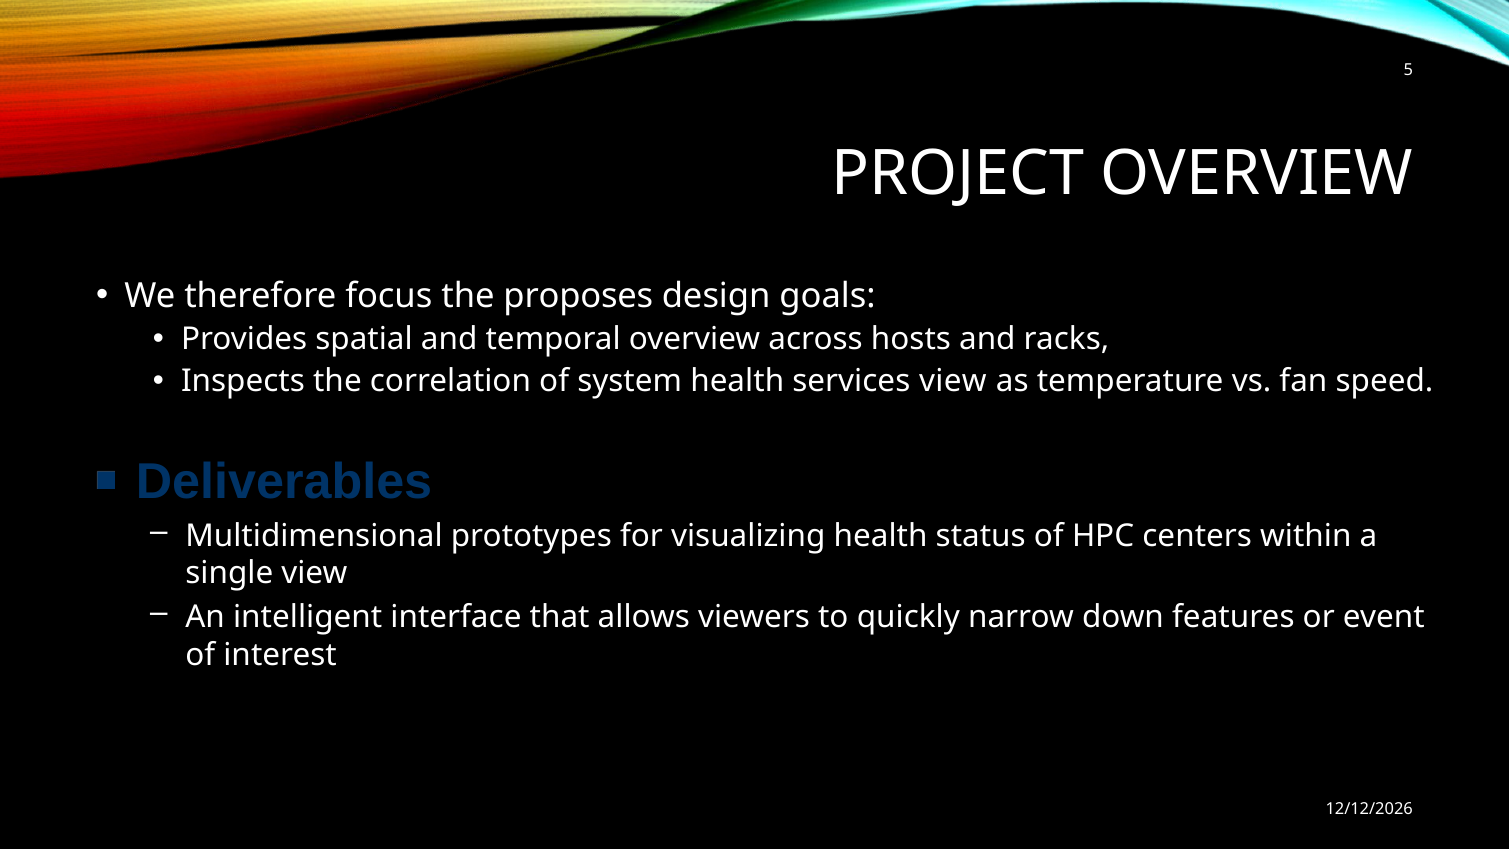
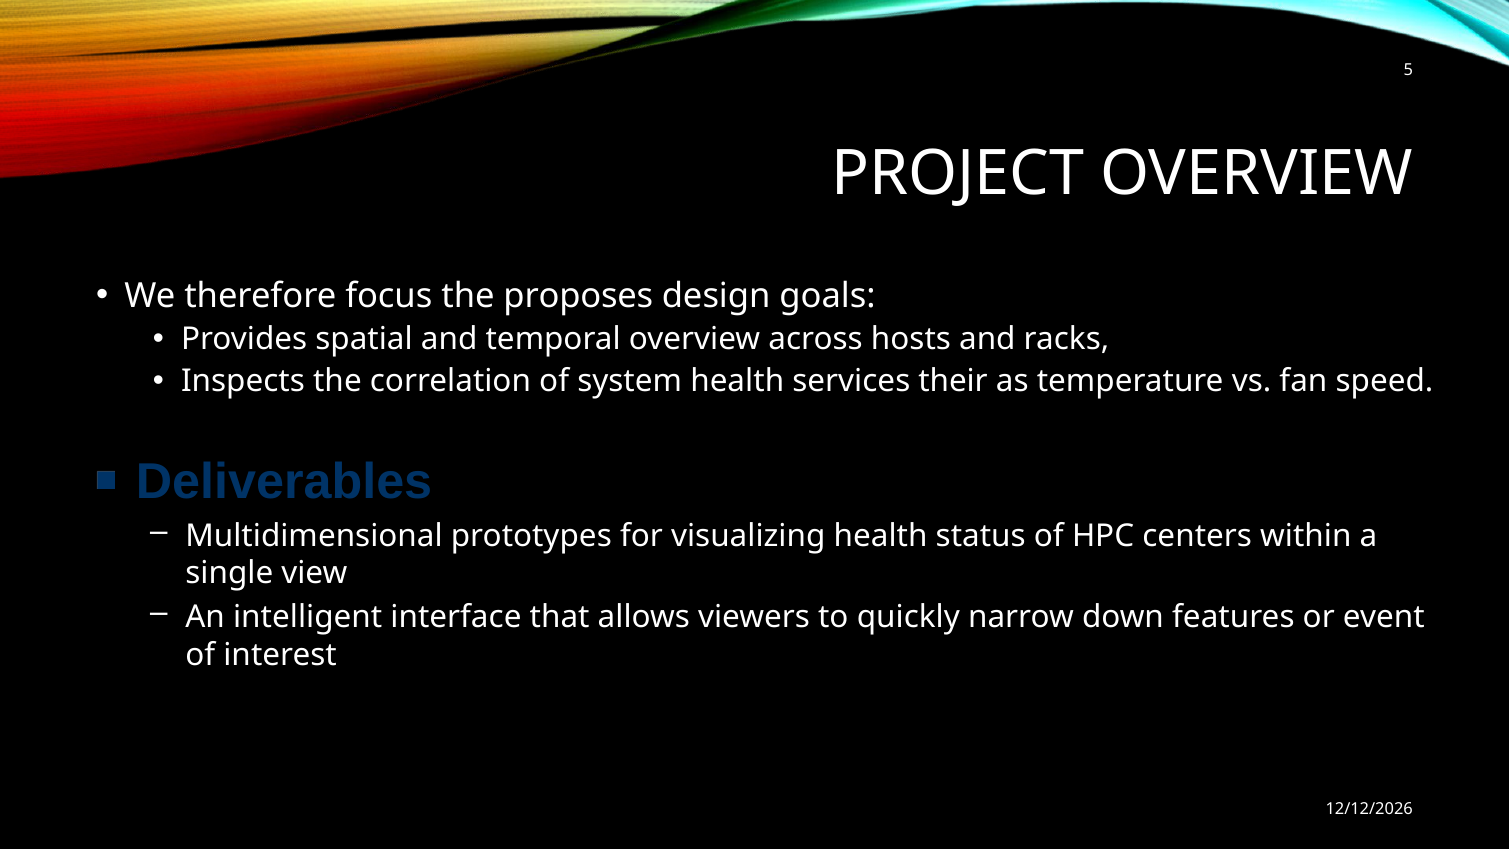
services view: view -> their (953, 381)
